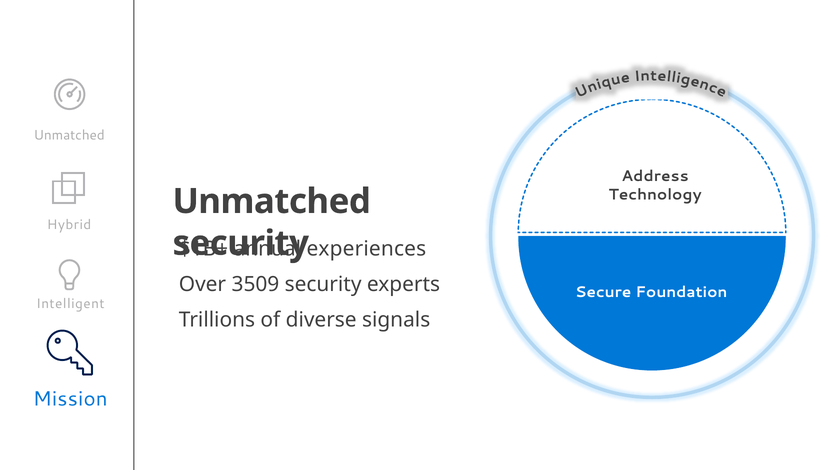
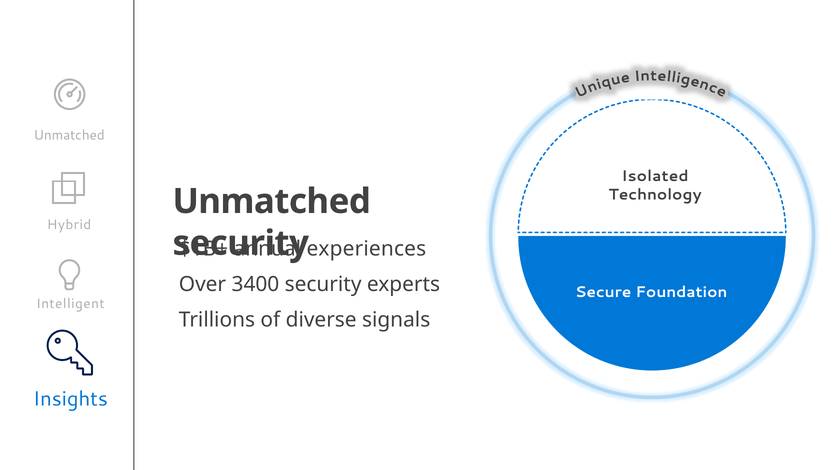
Address: Address -> Isolated (655, 176)
3509: 3509 -> 3400 (255, 284)
Mission: Mission -> Insights (70, 399)
